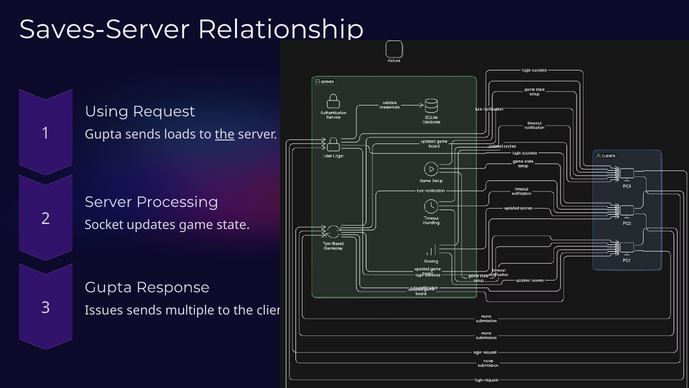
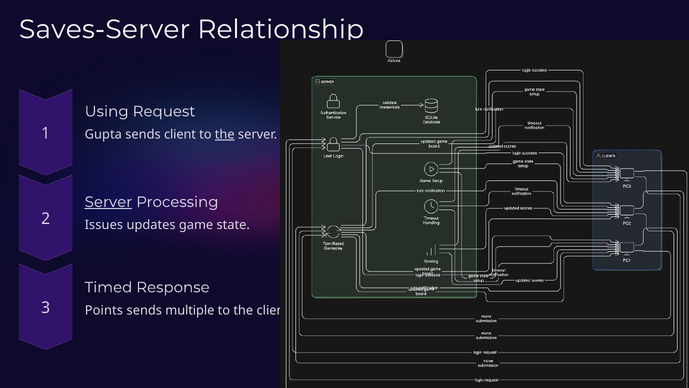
sends loads: loads -> client (180, 134)
Server underline: none -> present (108, 202)
Socket: Socket -> Issues (104, 225)
Gupta: Gupta -> Timed (108, 287)
Issues: Issues -> Points (104, 310)
